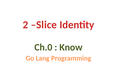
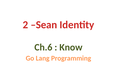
Slice: Slice -> Sean (44, 25)
Ch.0: Ch.0 -> Ch.6 (43, 47)
